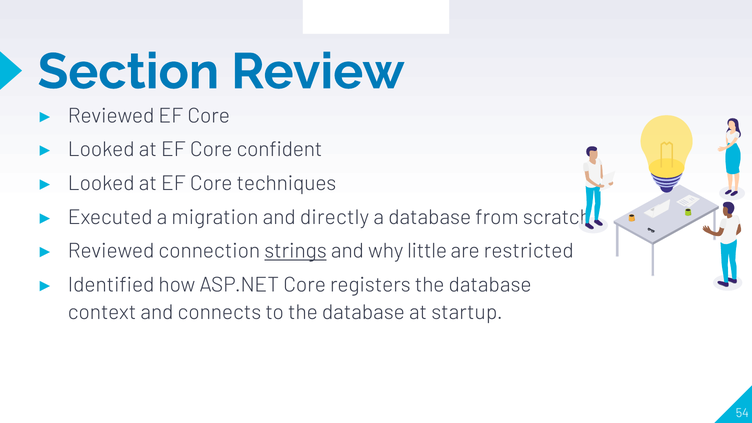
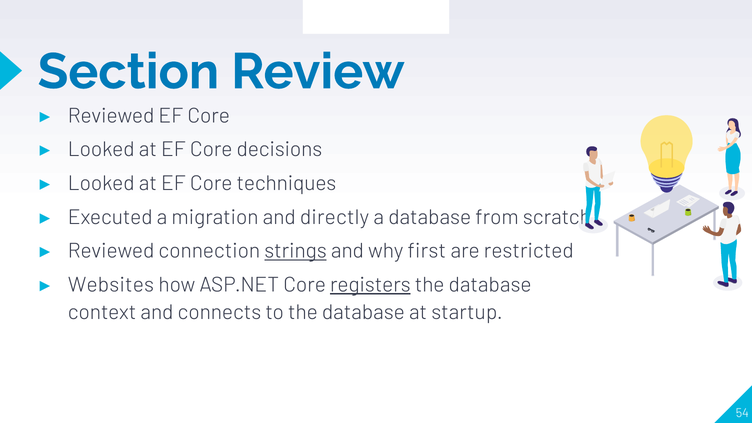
confident: confident -> decisions (279, 149)
little: little -> first (427, 251)
Identified: Identified -> Websites (111, 285)
registers underline: none -> present (370, 285)
